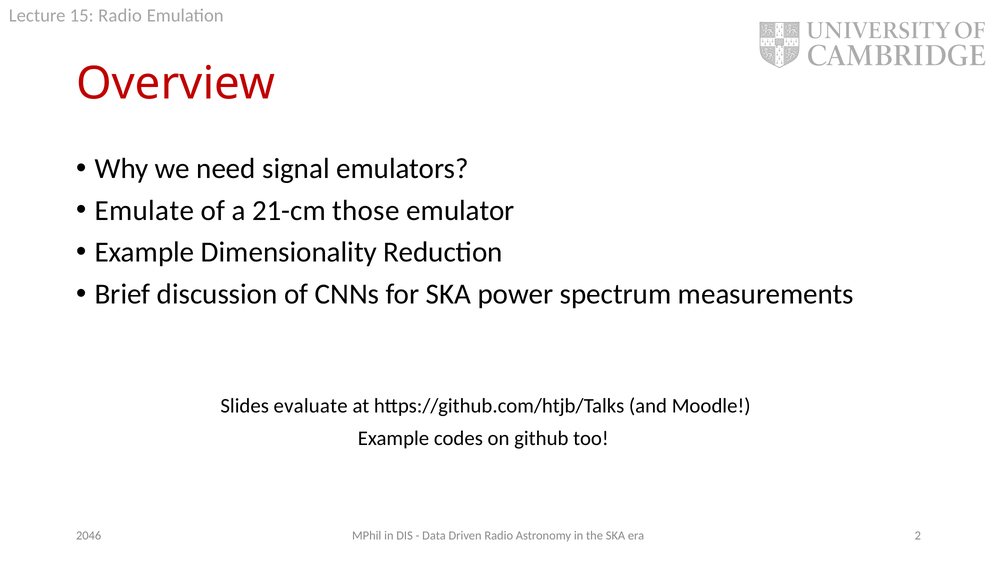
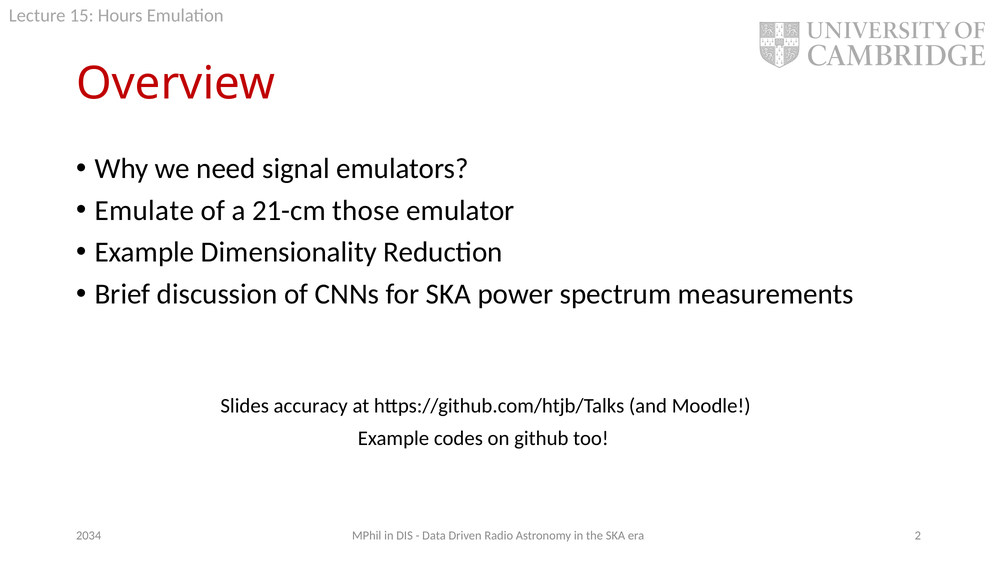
Radio: Radio -> Hours (120, 16)
evaluate: evaluate -> accuracy (311, 406)
2046: 2046 -> 2034 (89, 536)
